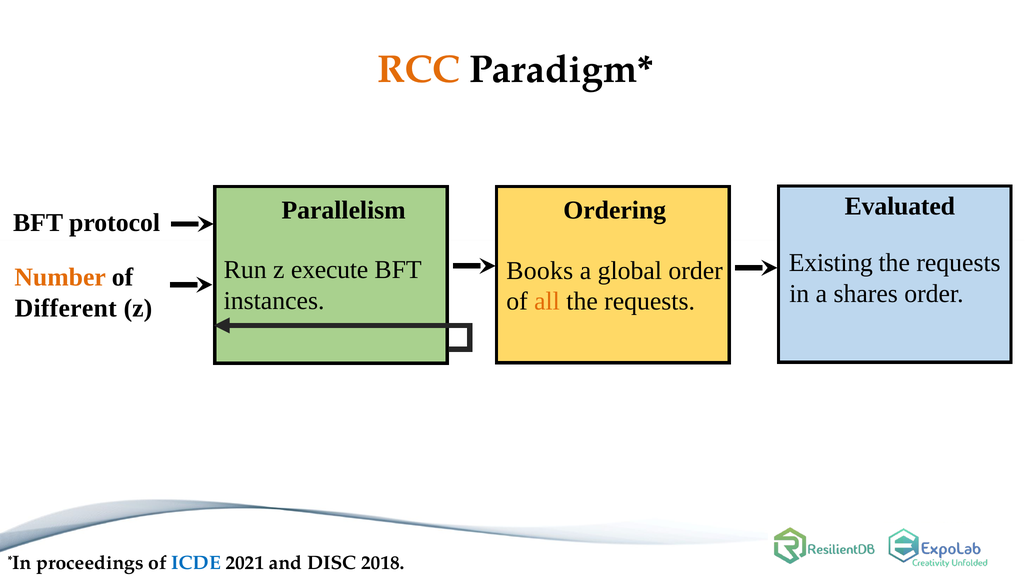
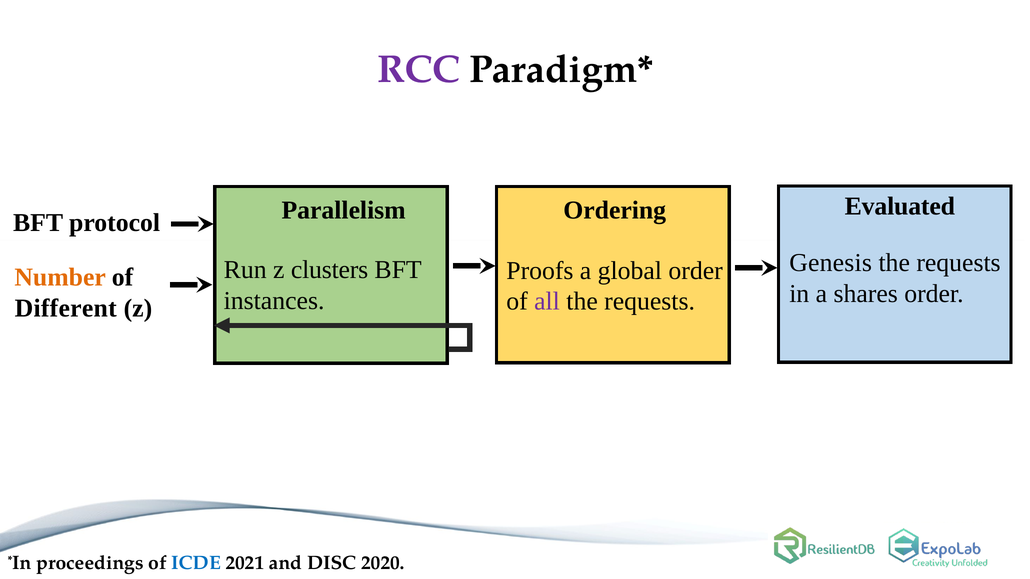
RCC colour: orange -> purple (419, 70)
Existing: Existing -> Genesis (831, 263)
execute: execute -> clusters (330, 270)
Books: Books -> Proofs (540, 271)
all colour: orange -> purple (547, 302)
2018: 2018 -> 2020 (383, 563)
